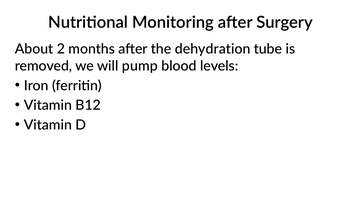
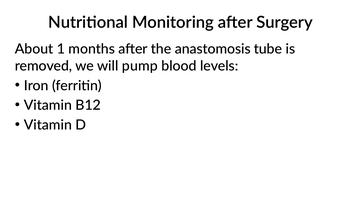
2: 2 -> 1 (61, 49)
dehydration: dehydration -> anastomosis (213, 49)
